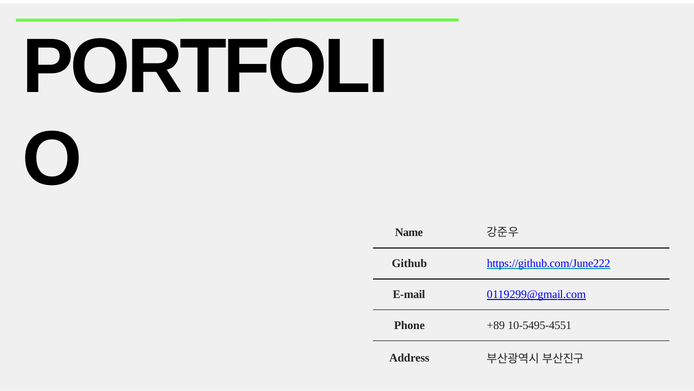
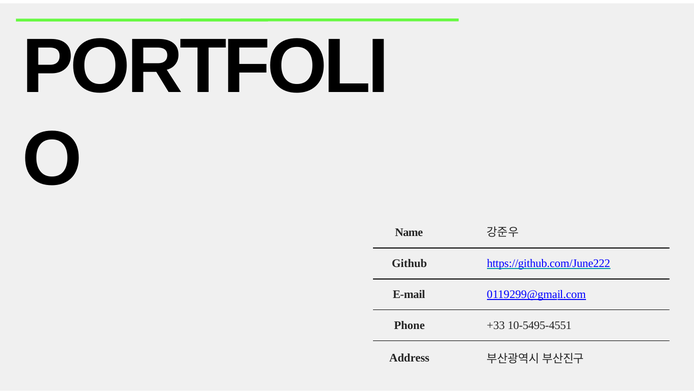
+89: +89 -> +33 (496, 325)
